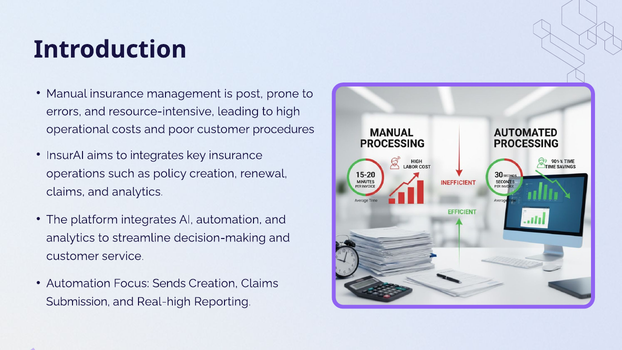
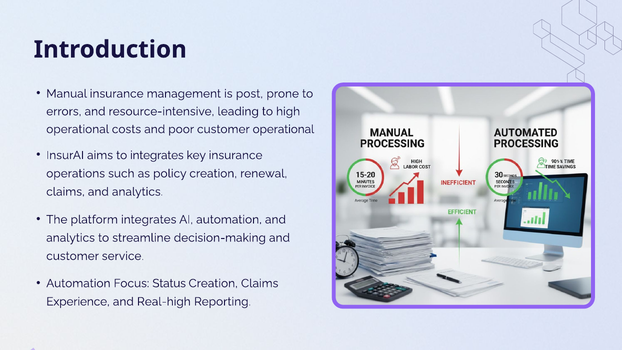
customer procedures: procedures -> operational (283, 129)
Sends: Sends -> Status (169, 283)
Submission: Submission -> Experience (78, 301)
